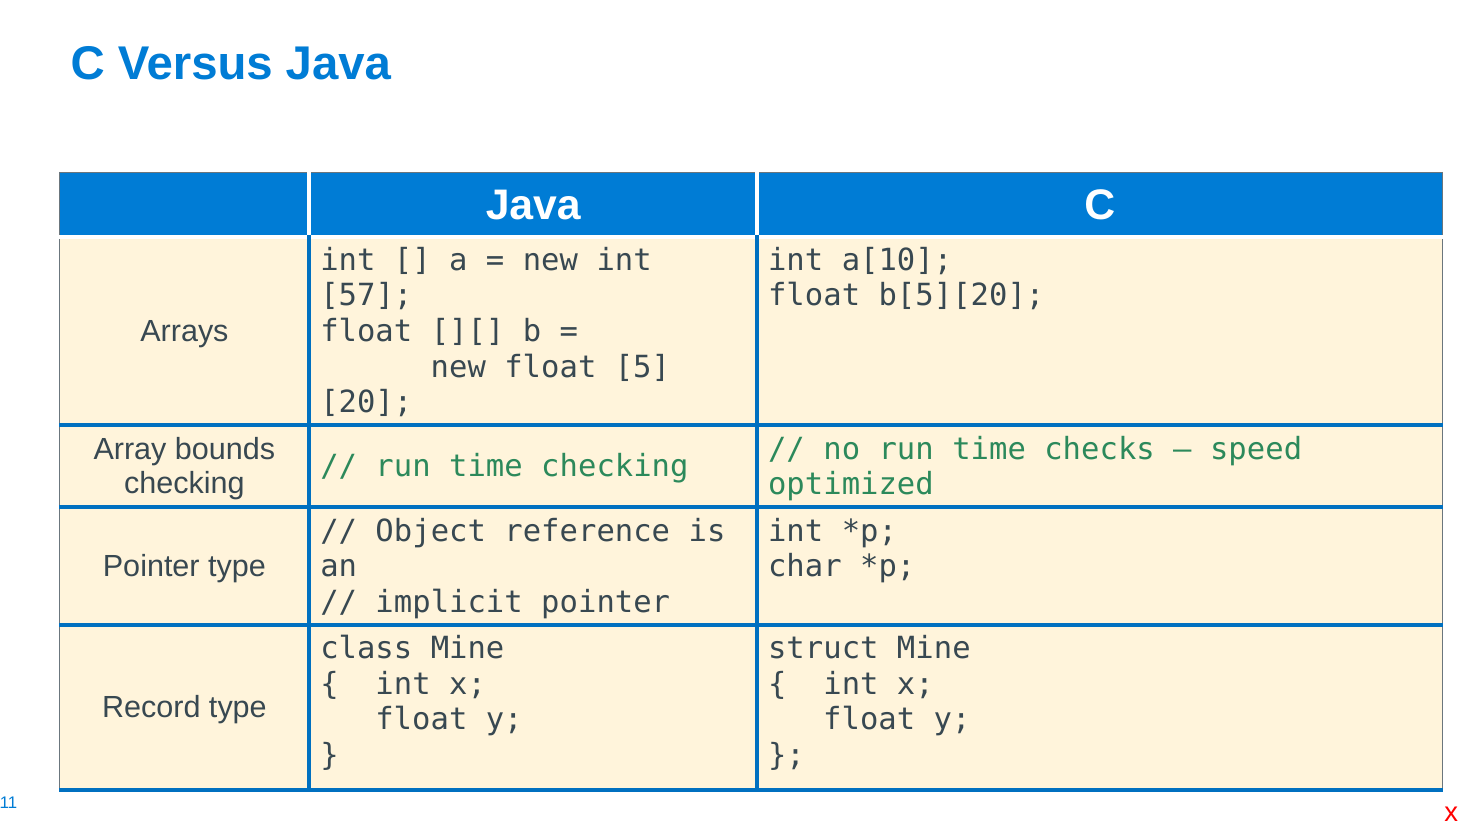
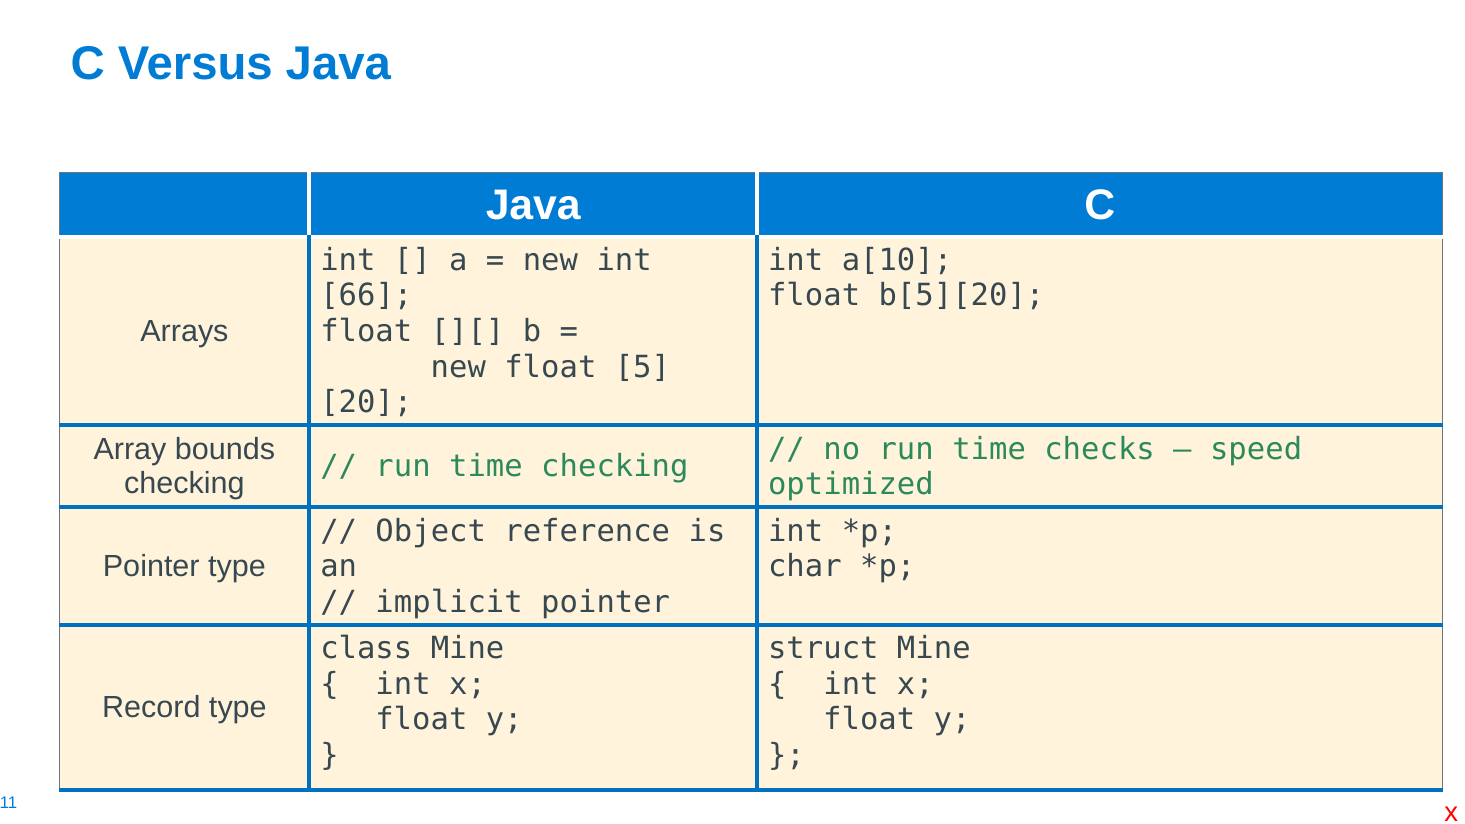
57: 57 -> 66 (366, 296)
